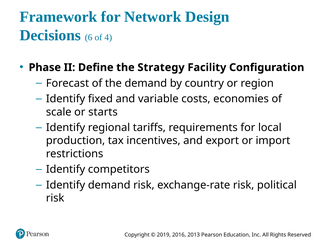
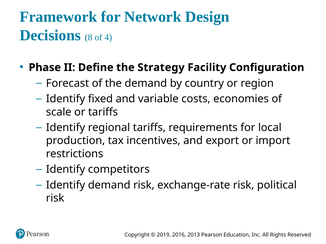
6: 6 -> 8 (89, 37)
or starts: starts -> tariffs (103, 112)
